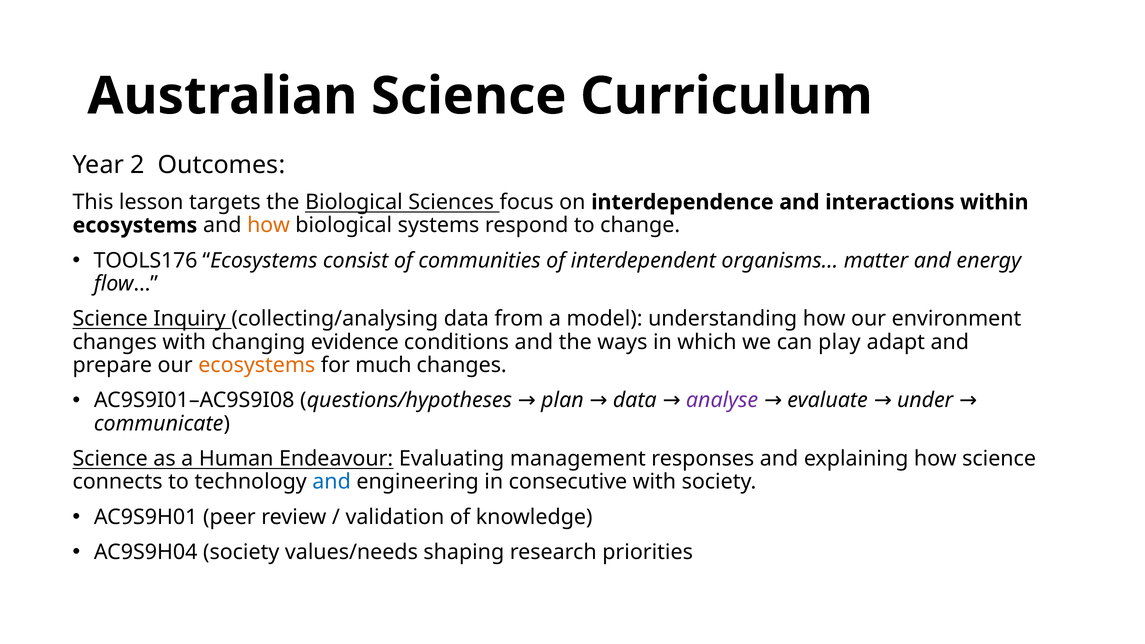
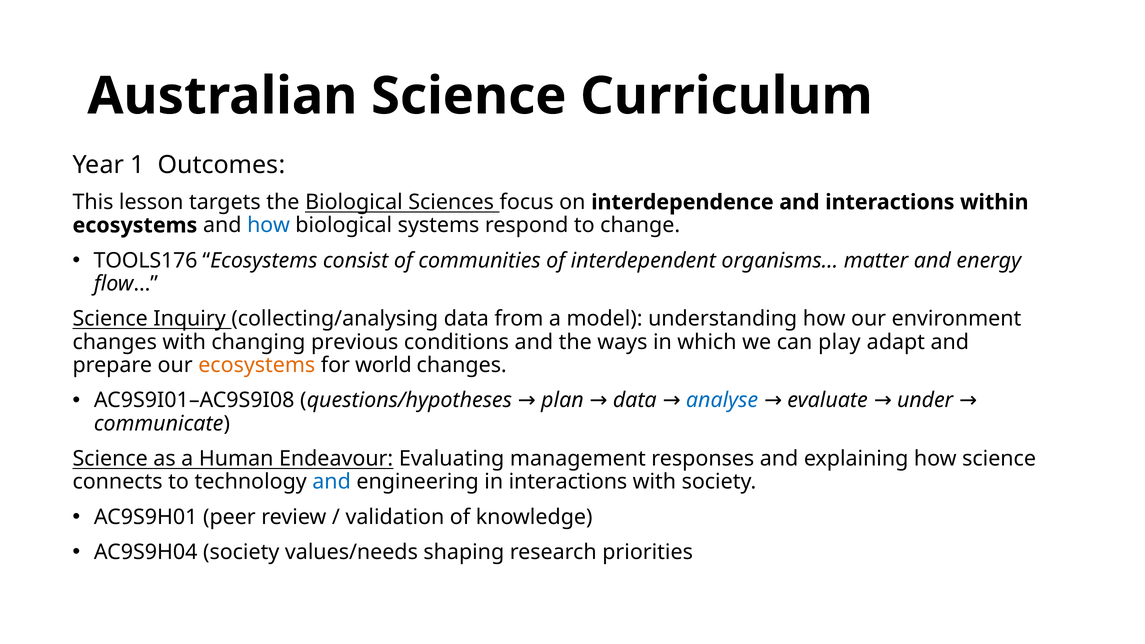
2: 2 -> 1 (137, 165)
how colour: orange -> blue (269, 225)
evidence: evidence -> previous (355, 342)
much: much -> world (383, 365)
analyse colour: purple -> blue (722, 400)
in consecutive: consecutive -> interactions (568, 482)
